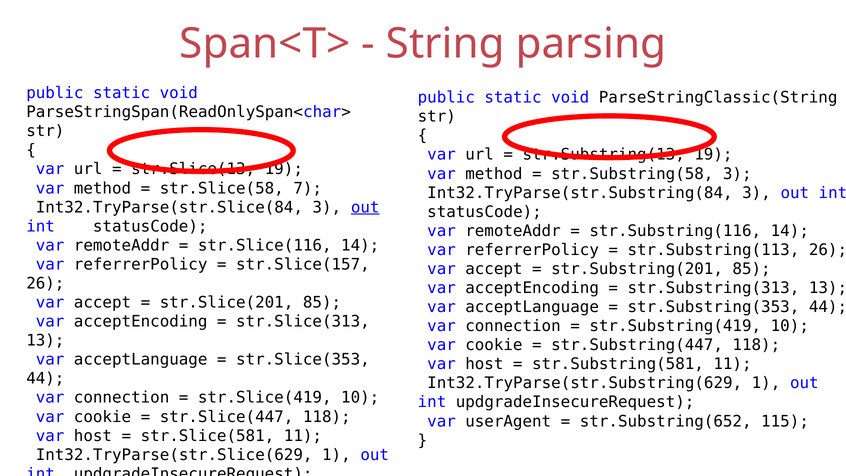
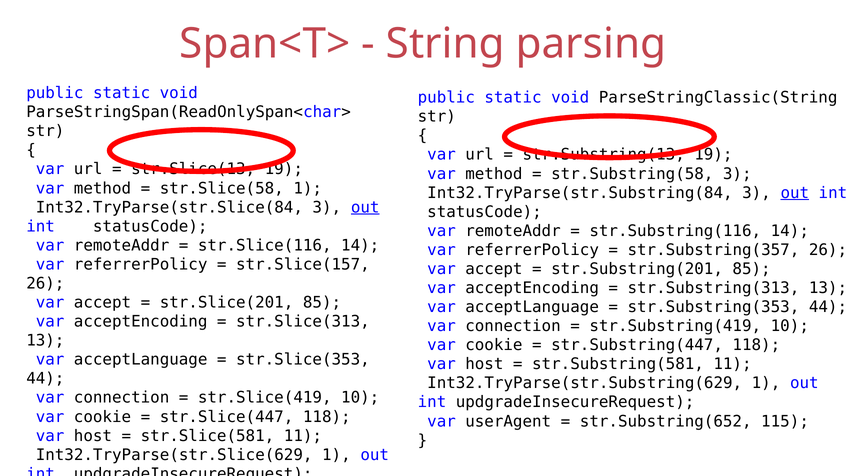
str.Slice(58 7: 7 -> 1 (308, 188)
out underline: none -> present (795, 193)
str.Substring(113: str.Substring(113 -> str.Substring(357 (713, 250)
